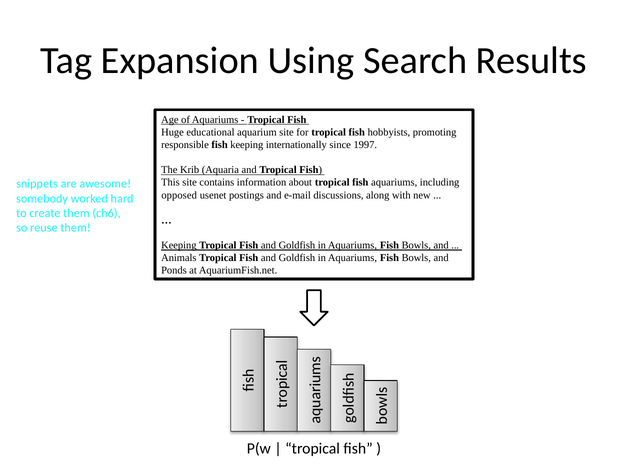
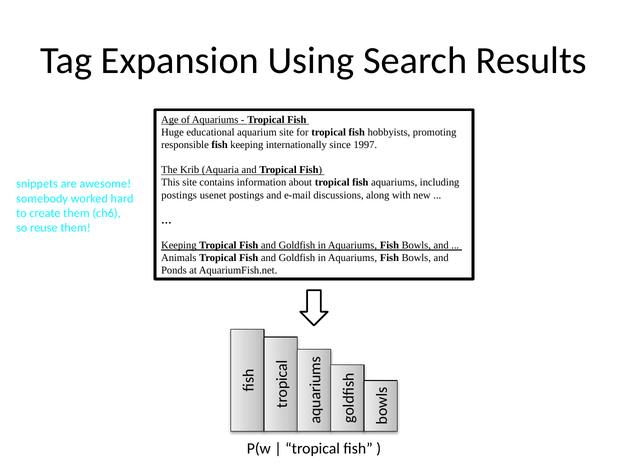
opposed: opposed -> postings (179, 195)
